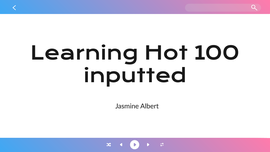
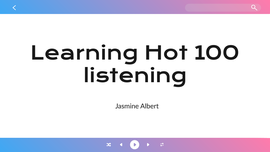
inputted: inputted -> listening (135, 76)
